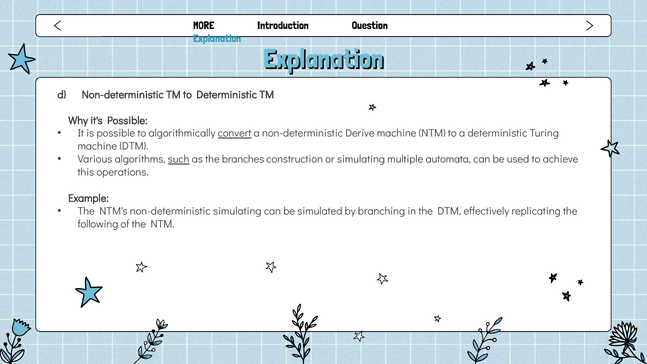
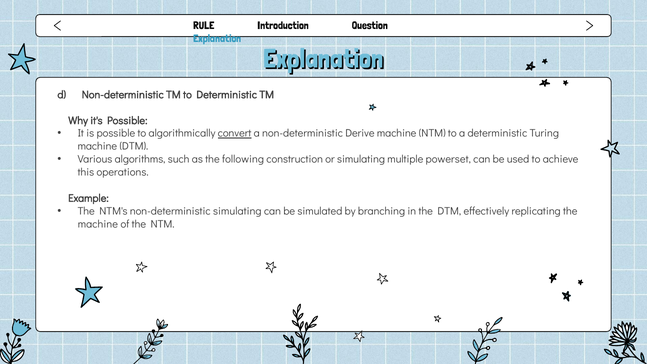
MORE: MORE -> RULE (204, 26)
such underline: present -> none (179, 159)
branches: branches -> following (243, 159)
automata: automata -> powerset (448, 159)
following: following -> machine (98, 224)
